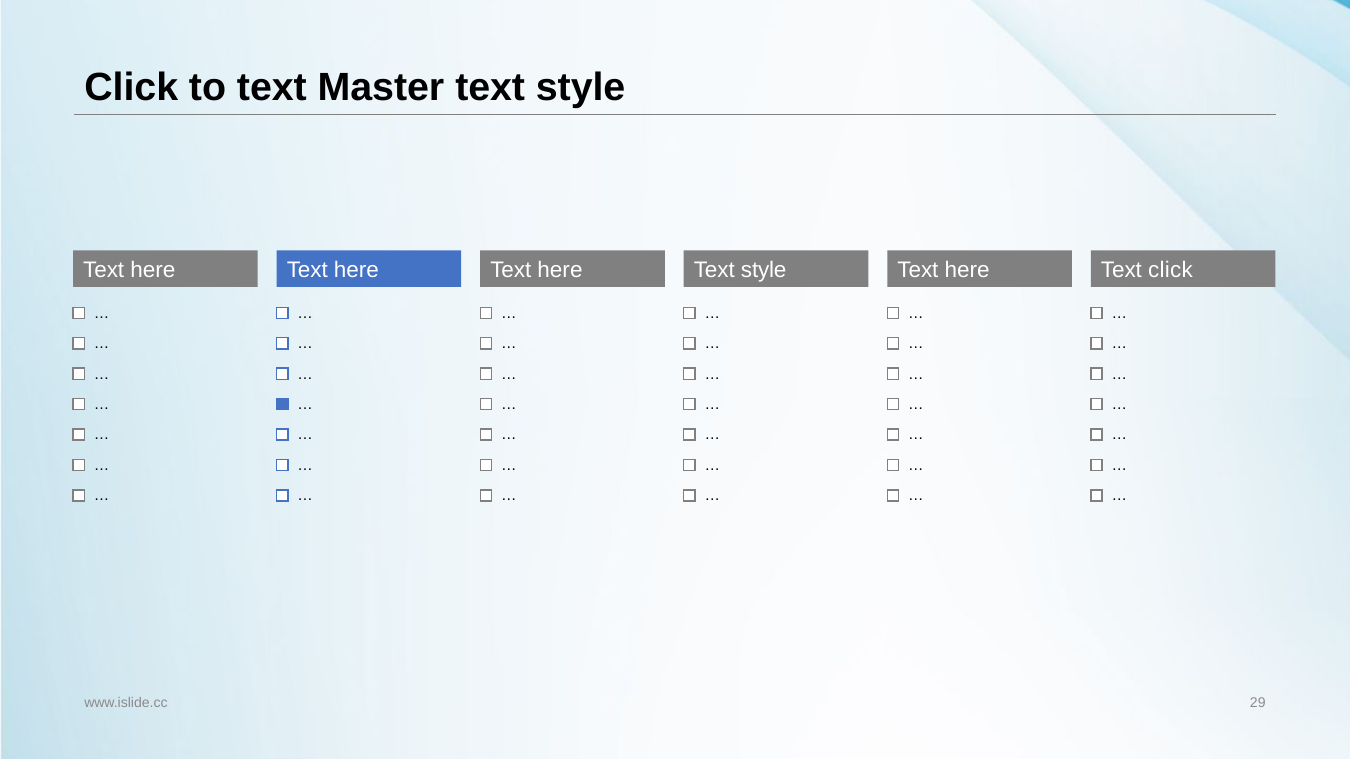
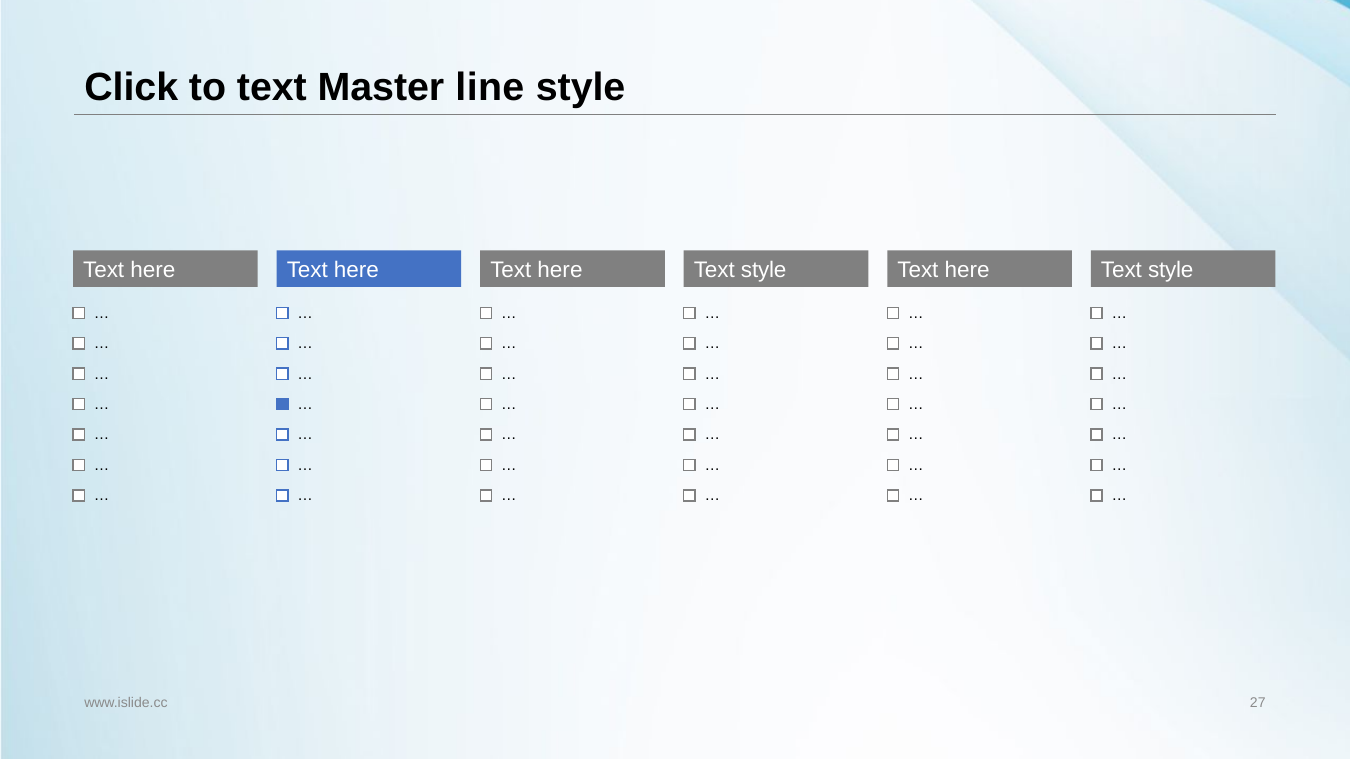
Master text: text -> line (490, 87)
click: click -> style (1171, 271)
29: 29 -> 27 (1258, 703)
